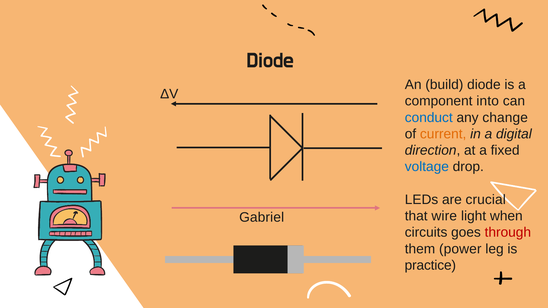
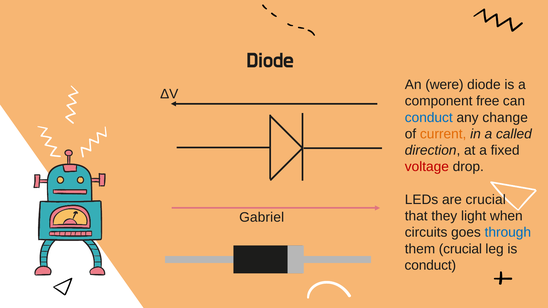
build: build -> were (444, 85)
into: into -> free (488, 101)
digital: digital -> called (514, 134)
voltage colour: blue -> red (427, 167)
wire: wire -> they (444, 216)
through colour: red -> blue (508, 233)
them power: power -> crucial (460, 249)
practice: practice -> conduct (430, 266)
